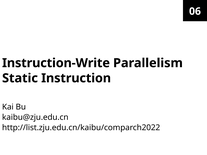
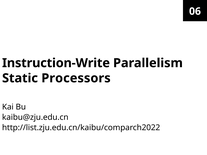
Instruction: Instruction -> Processors (76, 78)
